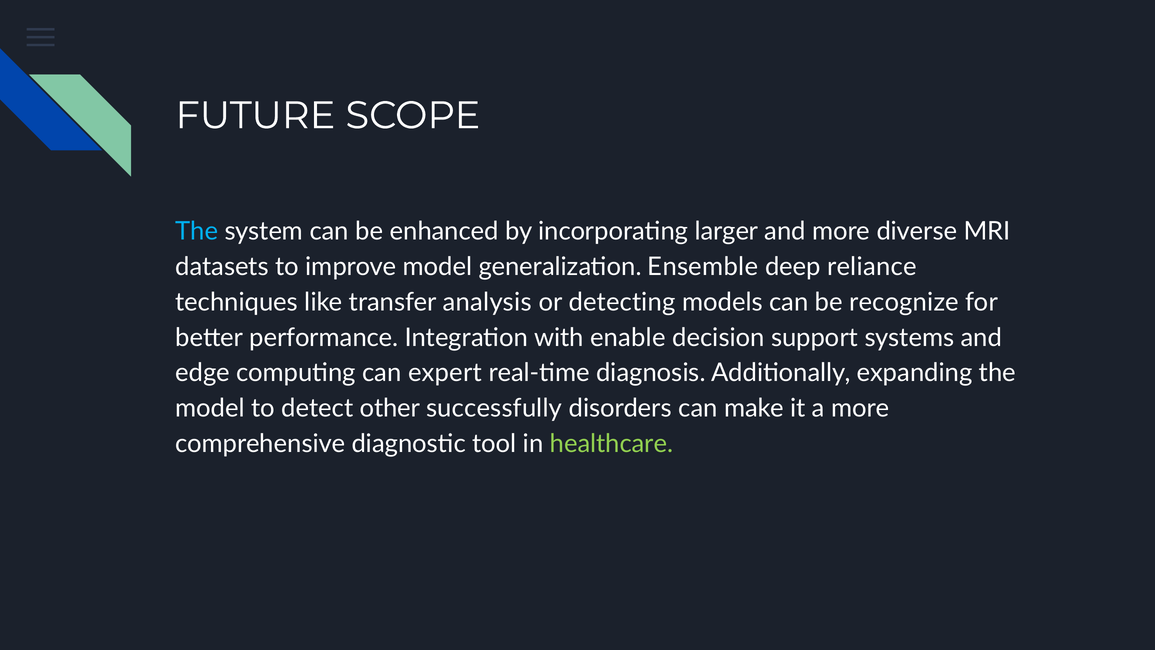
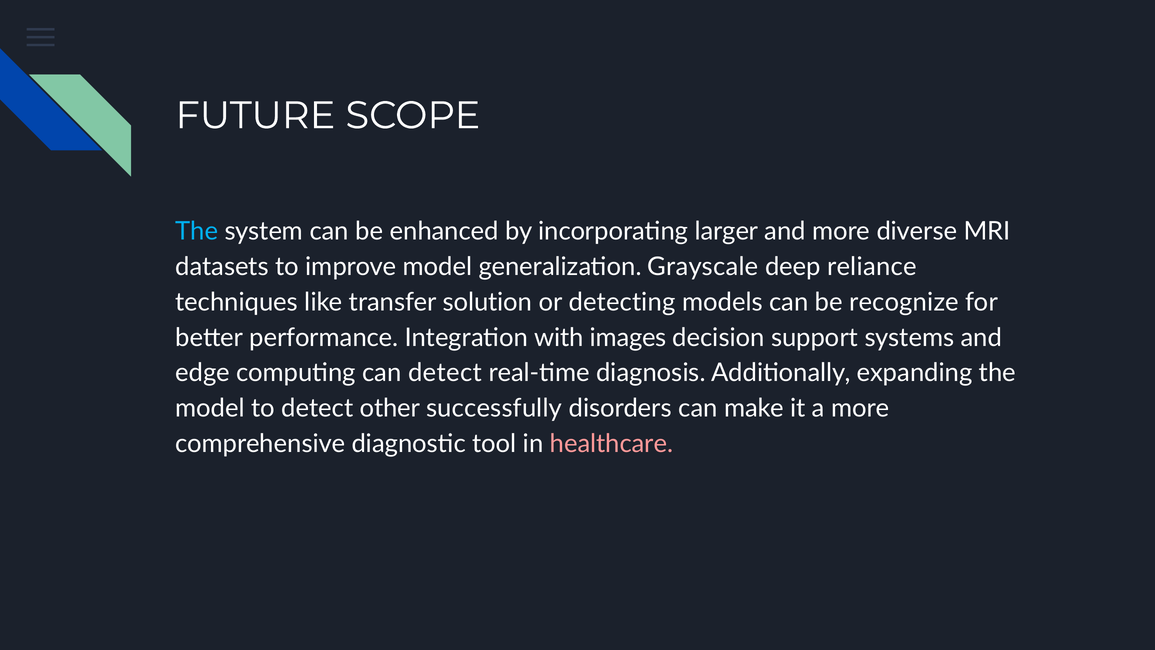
Ensemble: Ensemble -> Grayscale (703, 267)
analysis: analysis -> solution (487, 302)
enable: enable -> images (628, 337)
can expert: expert -> detect (445, 373)
healthcare colour: light green -> pink (612, 444)
